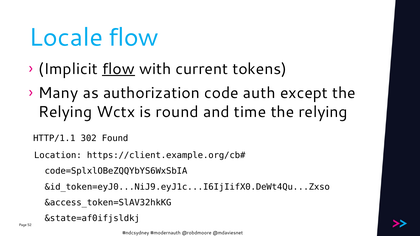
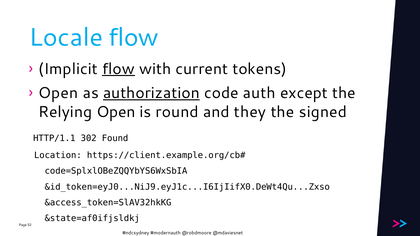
Many: Many -> Open (58, 93)
authorization underline: none -> present (151, 93)
Relying Wctx: Wctx -> Open (116, 112)
time: time -> they (250, 112)
relying: relying -> signed (323, 112)
